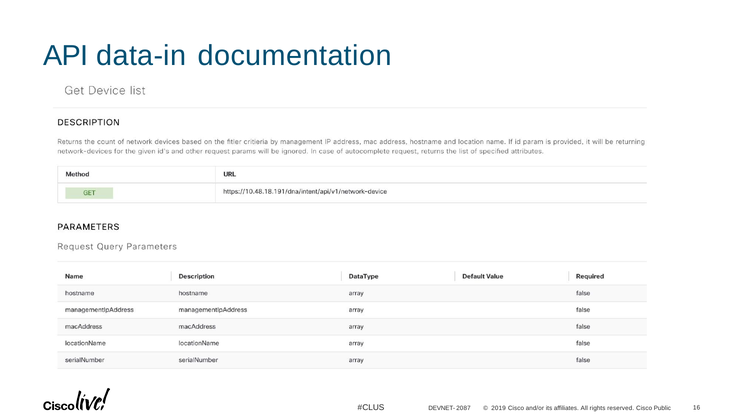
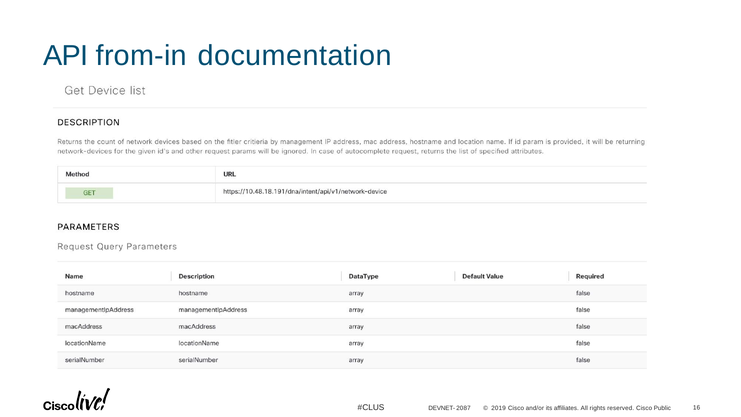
data-in: data-in -> from-in (141, 56)
